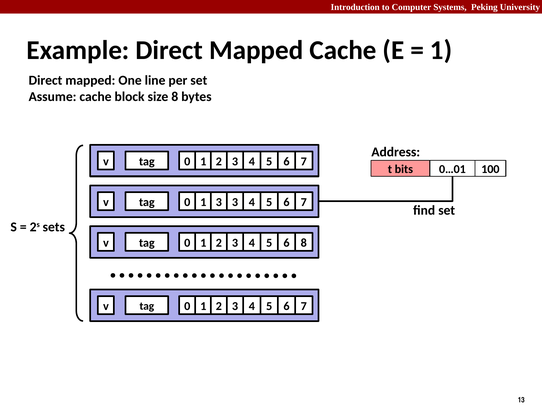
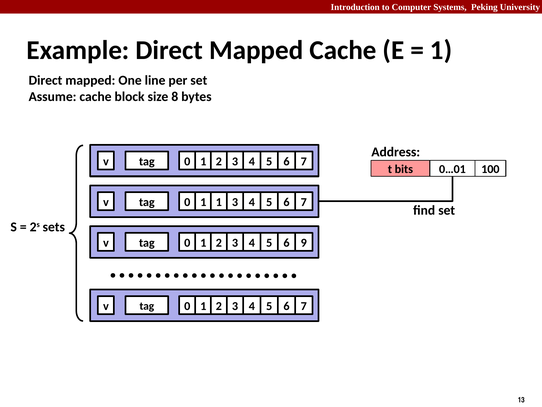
1 3: 3 -> 1 (219, 202)
2 8: 8 -> 9 (304, 242)
